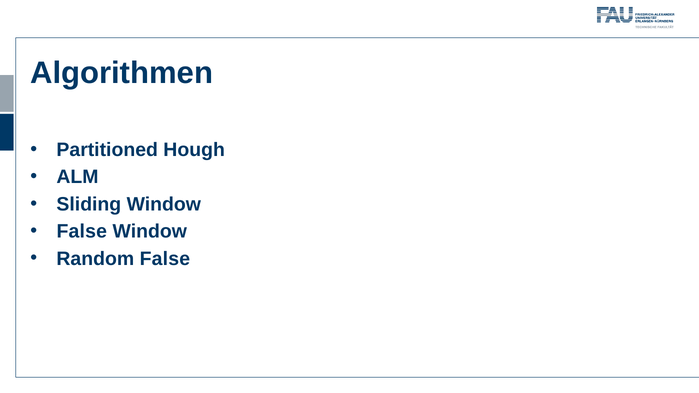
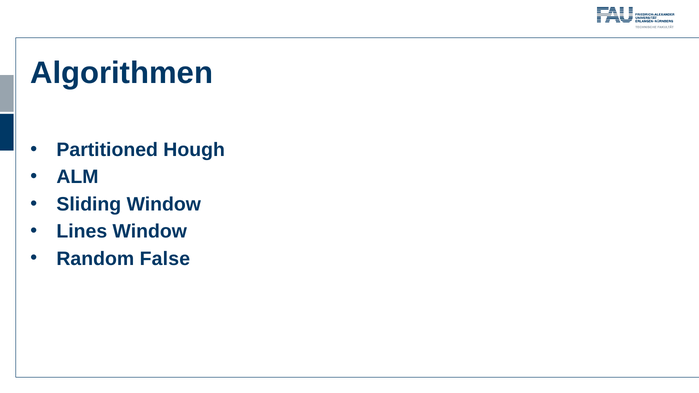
False: False -> Lines (82, 232)
